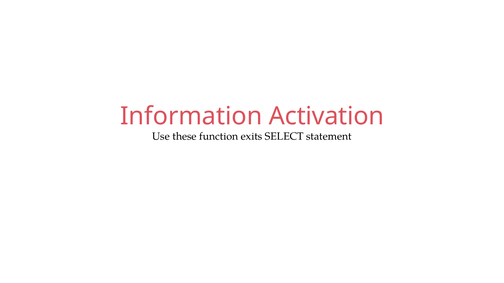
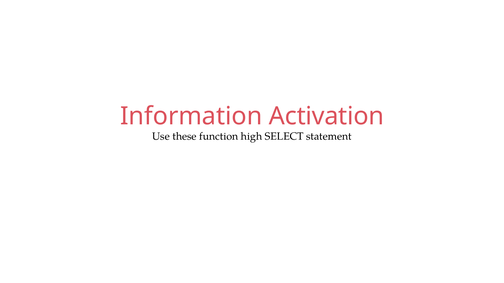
exits: exits -> high (252, 137)
